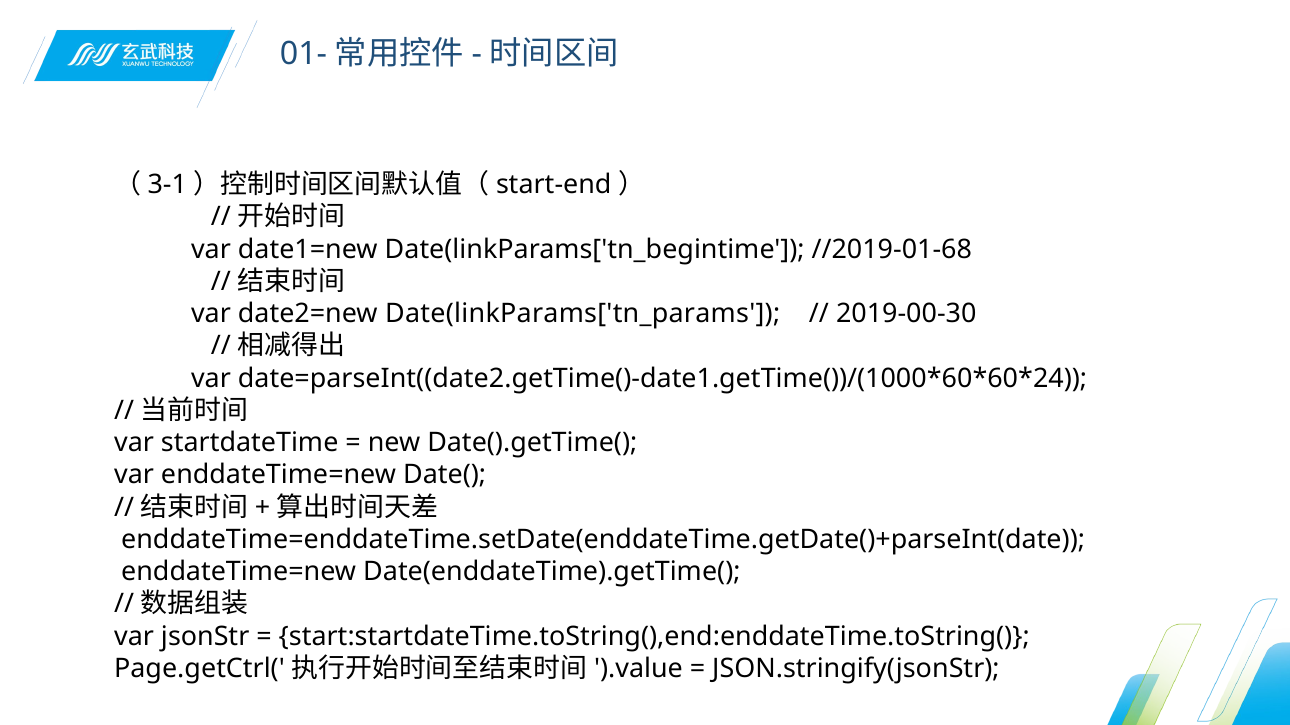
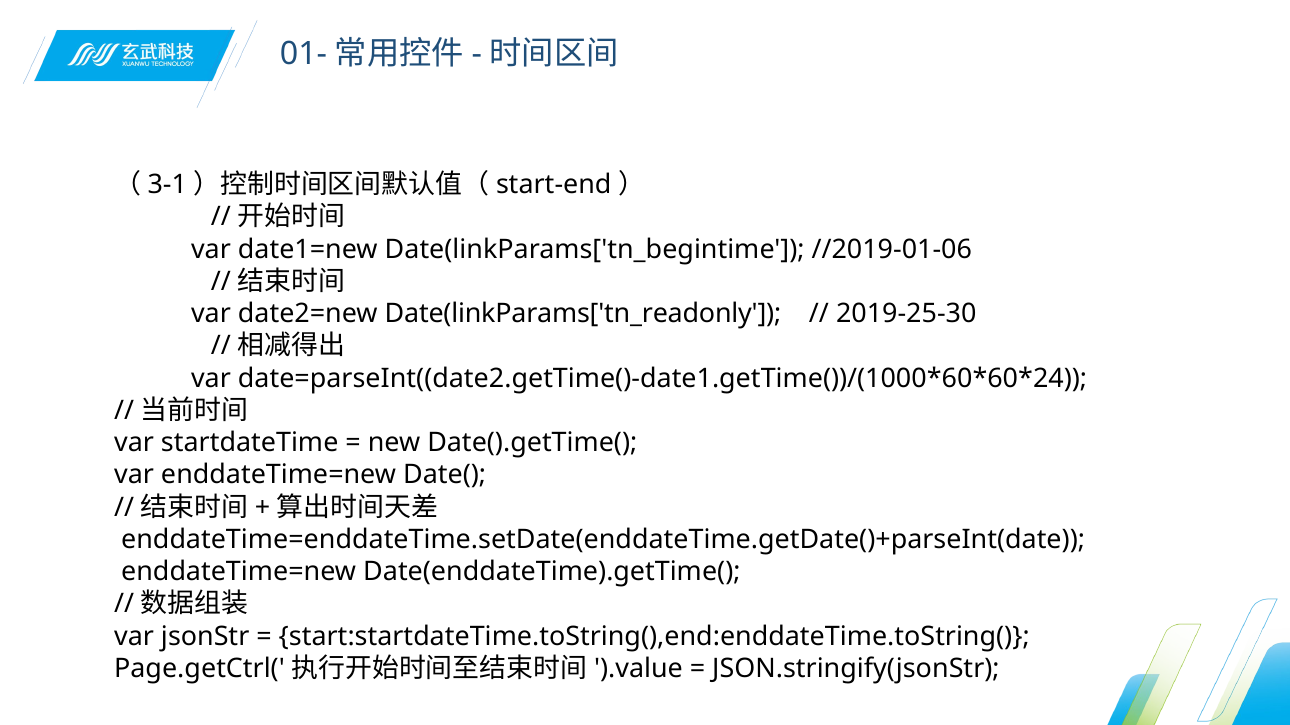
//2019-01-68: //2019-01-68 -> //2019-01-06 (892, 250)
Date(linkParams['tn_params: Date(linkParams['tn_params -> Date(linkParams['tn_readonly (583, 314)
2019-00-30: 2019-00-30 -> 2019-25-30 (906, 314)
